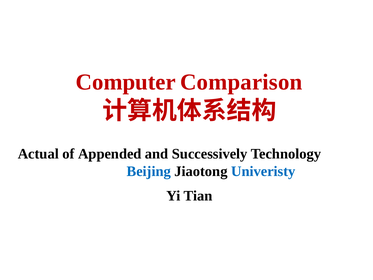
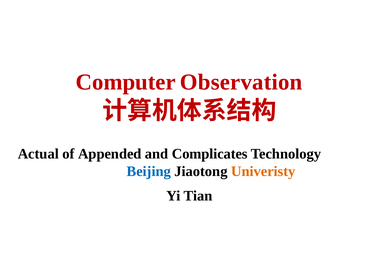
Comparison: Comparison -> Observation (241, 82)
Successively: Successively -> Complicates (210, 154)
Univeristy colour: blue -> orange (263, 171)
